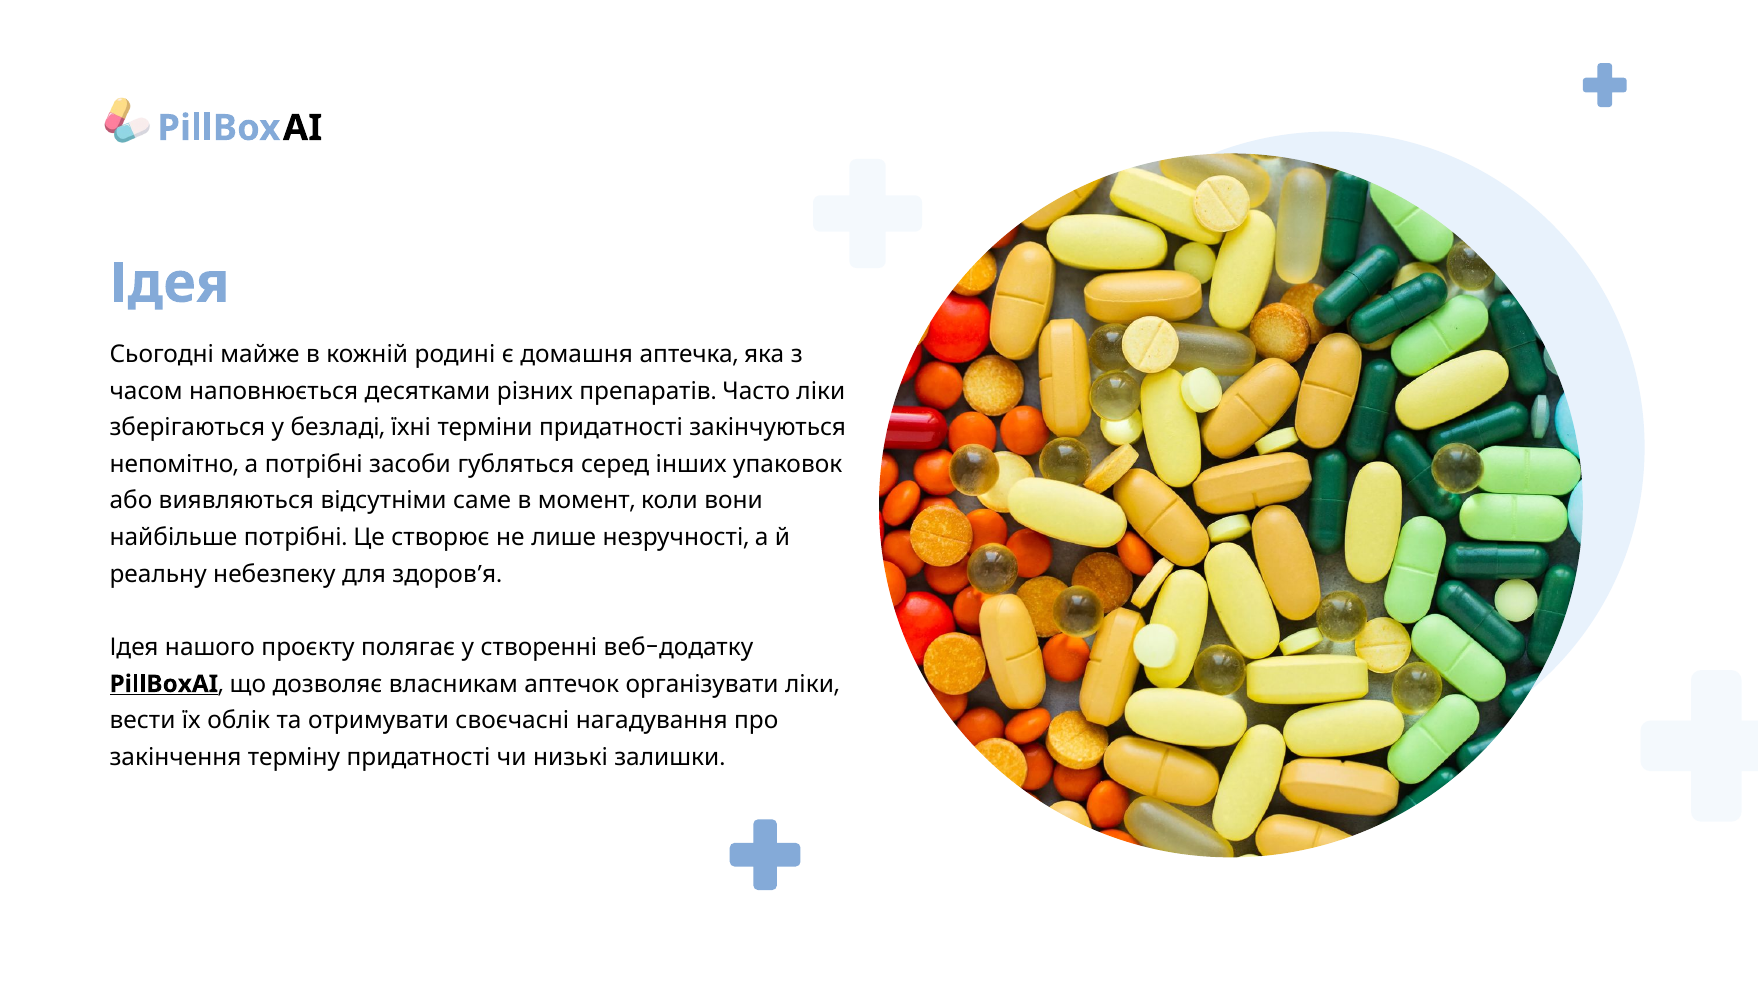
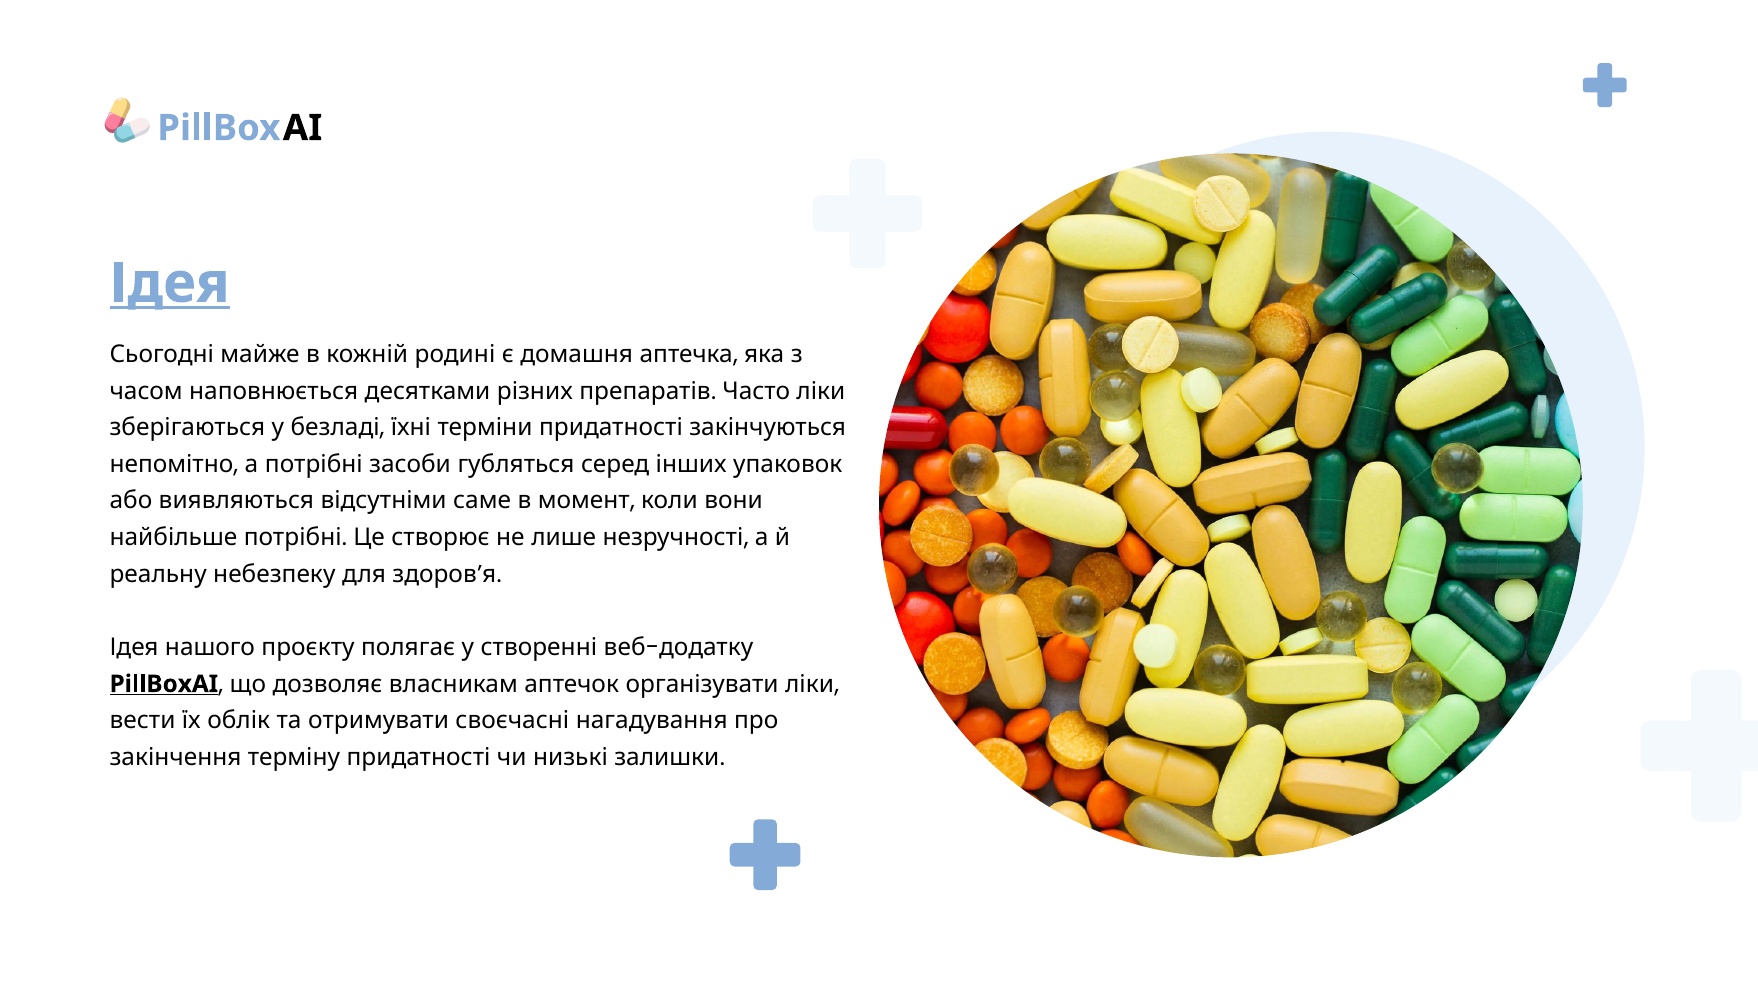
Ідея underline: none -> present (170, 283)
